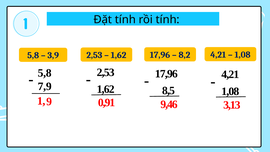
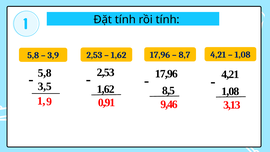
8,2: 8,2 -> 8,7 (184, 55)
7,9: 7,9 -> 3,5 (45, 86)
